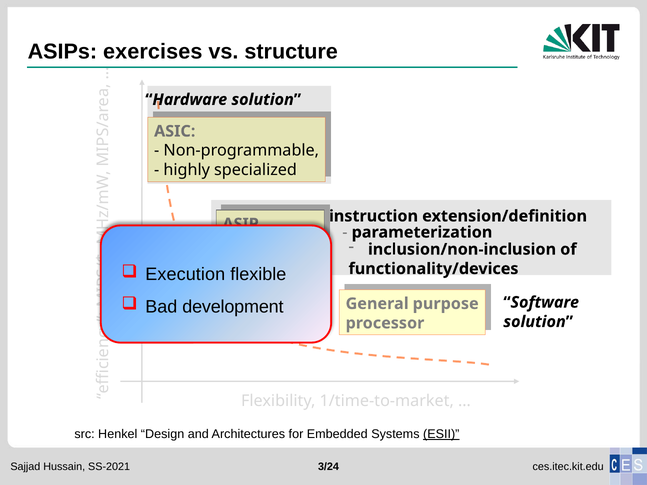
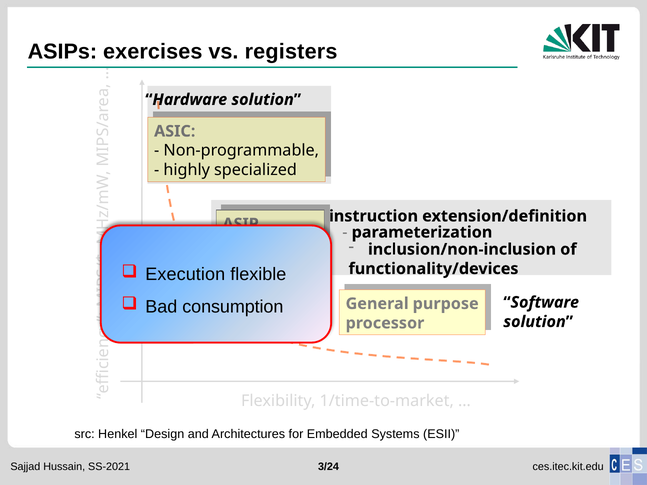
structure: structure -> registers (291, 52)
development: development -> consumption (233, 307)
ESII underline: present -> none (441, 434)
